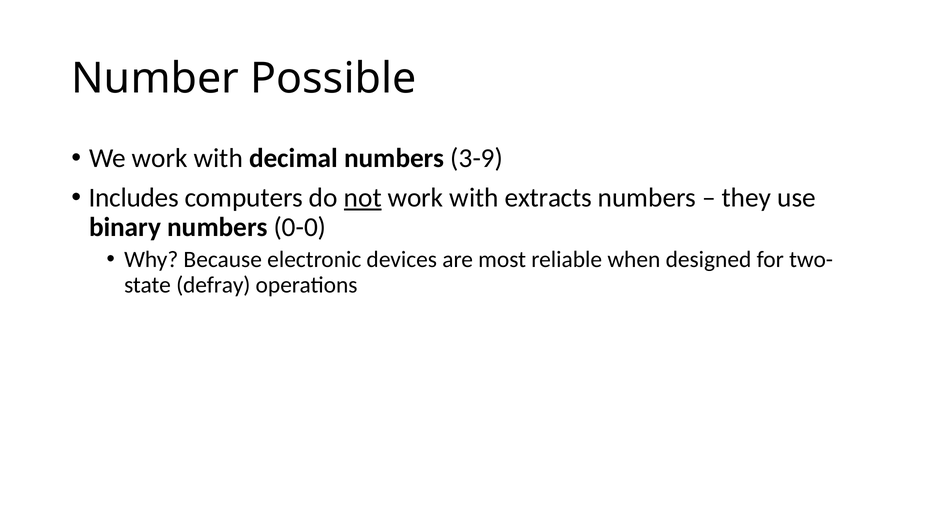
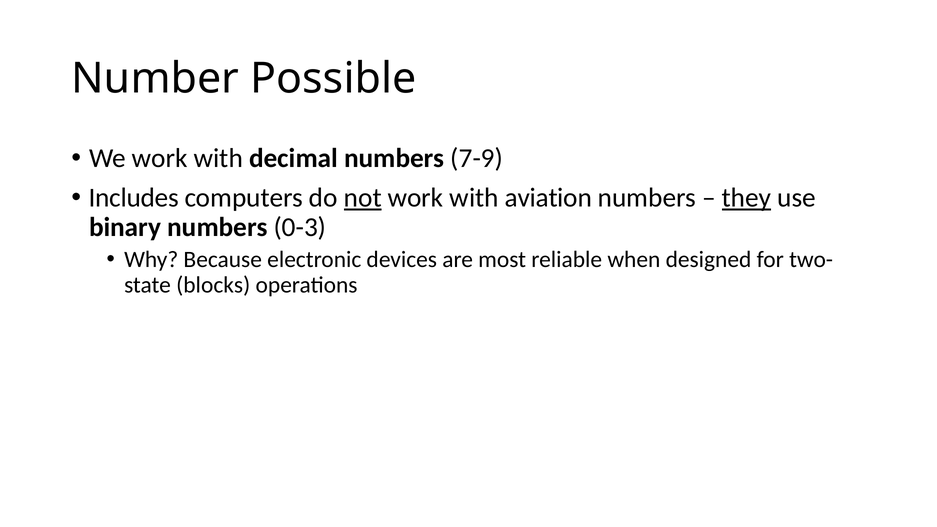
3-9: 3-9 -> 7-9 (477, 158)
extracts: extracts -> aviation (548, 198)
they underline: none -> present (746, 198)
0-0: 0-0 -> 0-3 (300, 227)
defray: defray -> blocks (213, 285)
